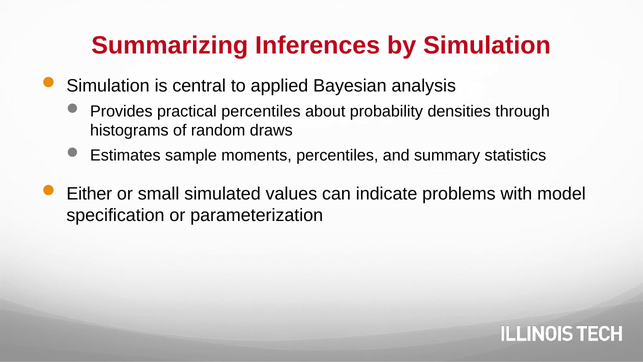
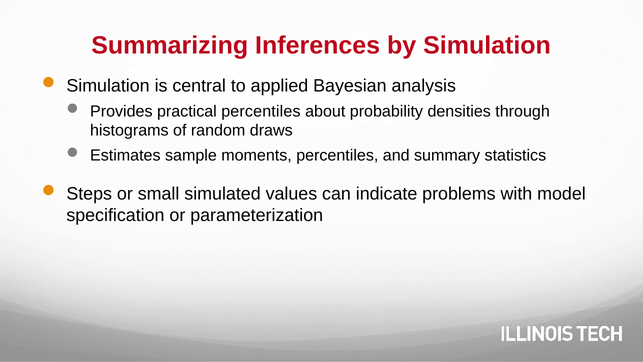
Either: Either -> Steps (89, 194)
